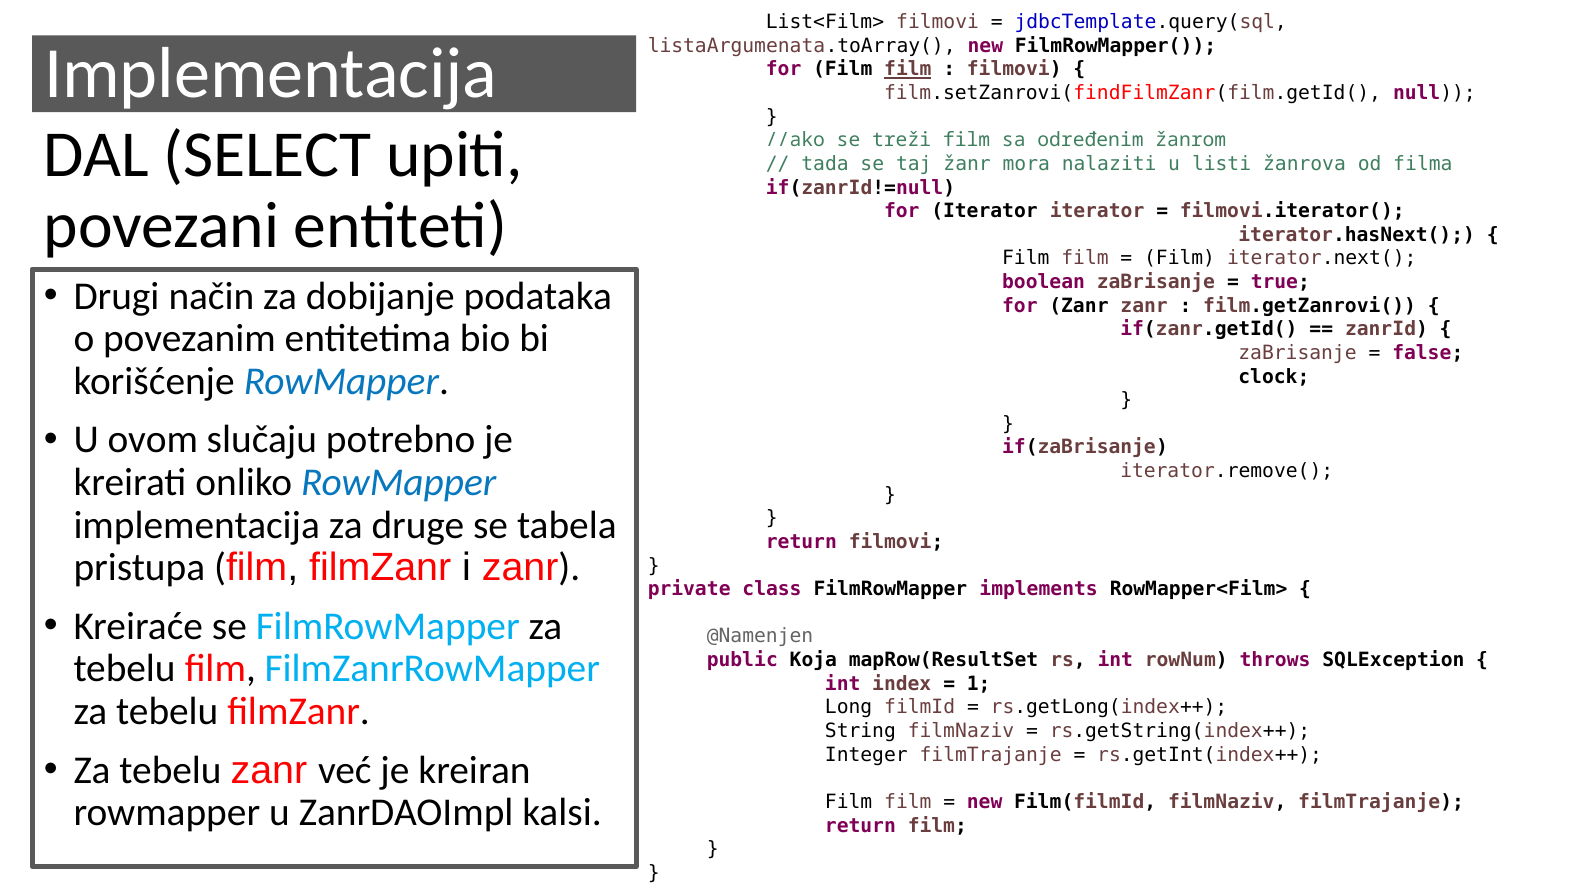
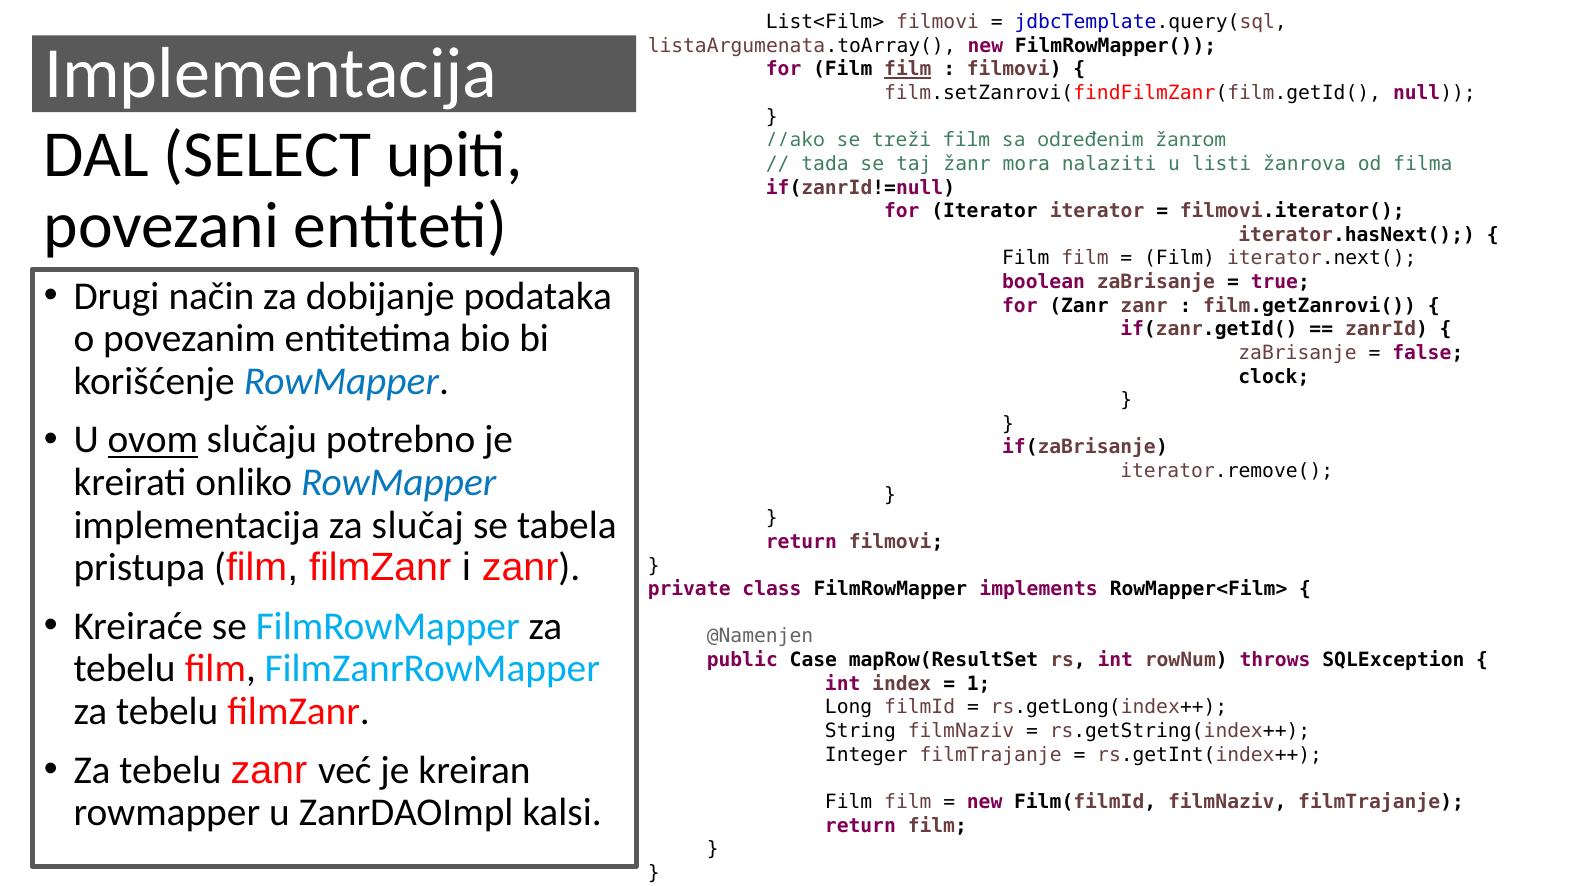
ovom underline: none -> present (153, 440)
druge: druge -> slučaj (418, 525)
Koja: Koja -> Case (813, 660)
